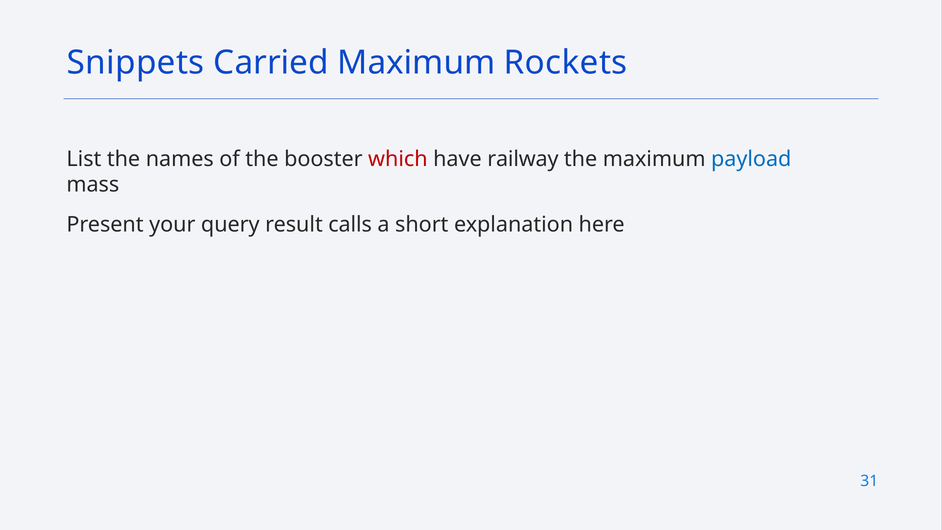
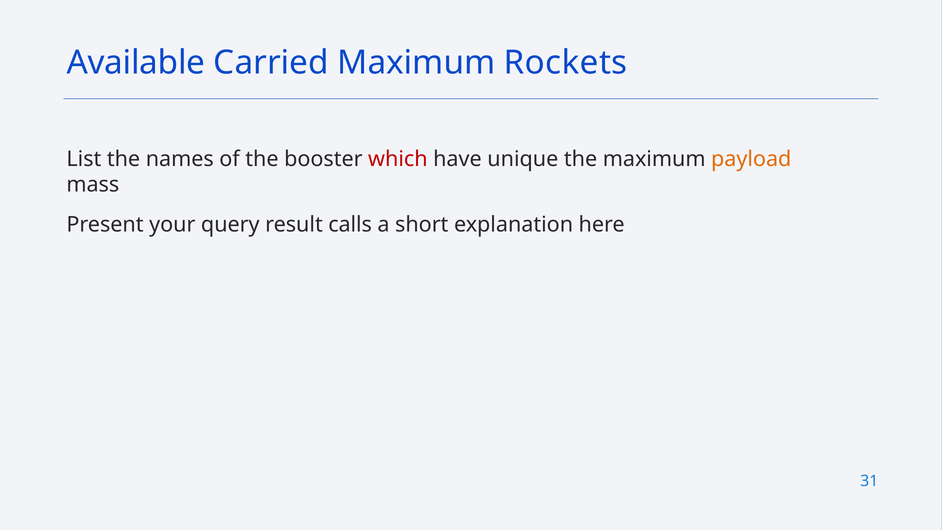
Snippets: Snippets -> Available (136, 63)
railway: railway -> unique (523, 159)
payload colour: blue -> orange (751, 159)
